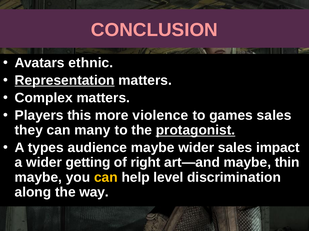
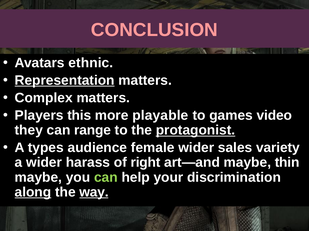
violence: violence -> playable (160, 116)
games sales: sales -> video (274, 116)
many: many -> range (93, 131)
audience maybe: maybe -> female (153, 148)
impact: impact -> variety (278, 148)
getting: getting -> harass (88, 163)
can colour: yellow -> light green (106, 178)
level: level -> your (168, 178)
along underline: none -> present (33, 193)
way underline: none -> present (94, 193)
